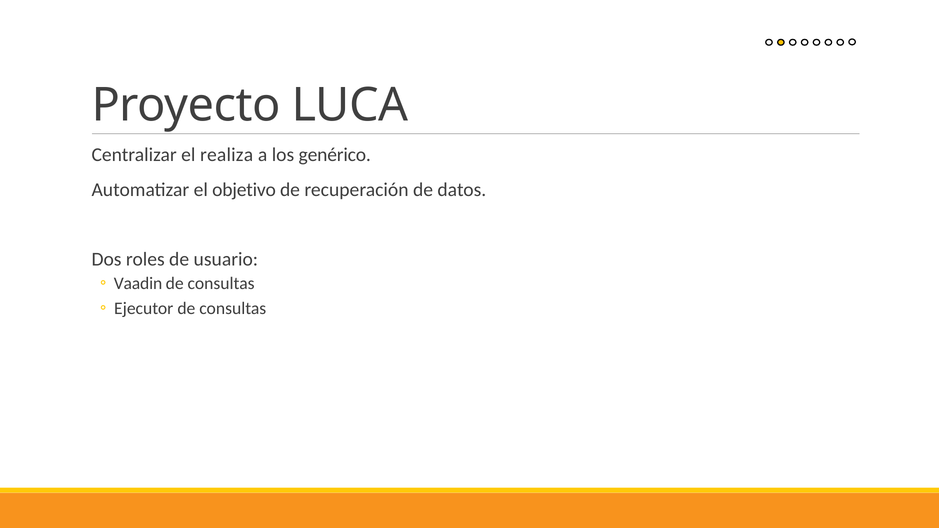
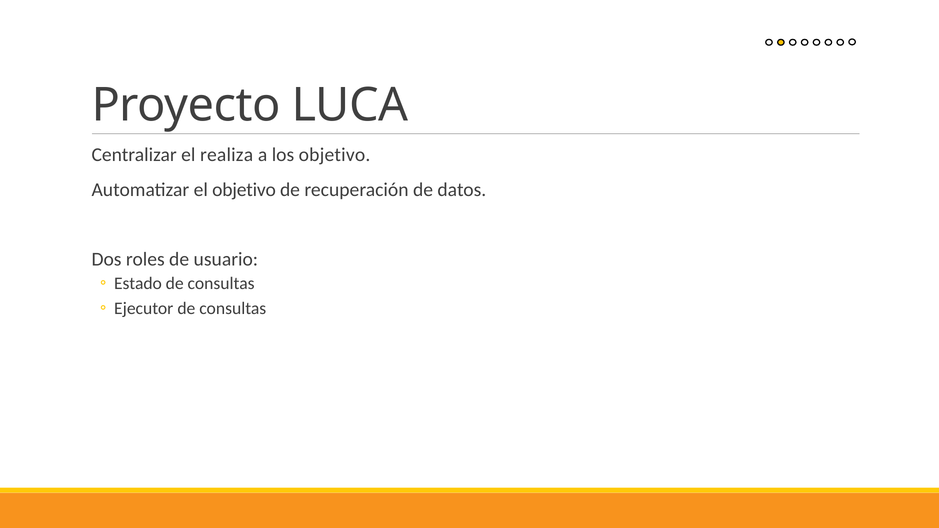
los genérico: genérico -> objetivo (335, 155)
Vaadin: Vaadin -> Estado (138, 284)
